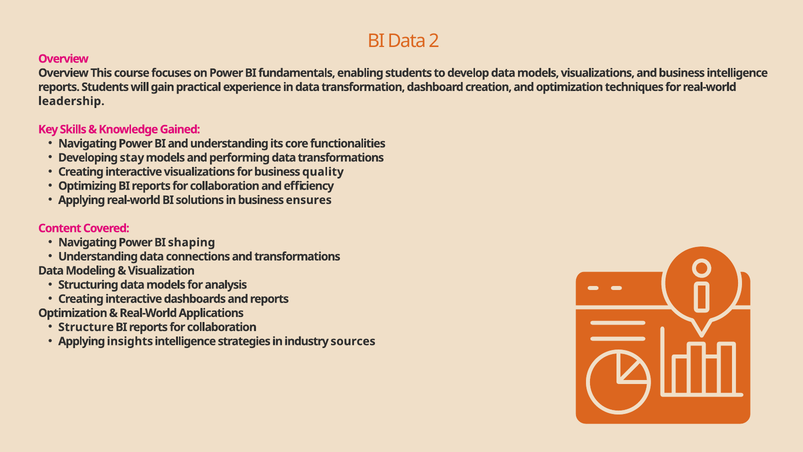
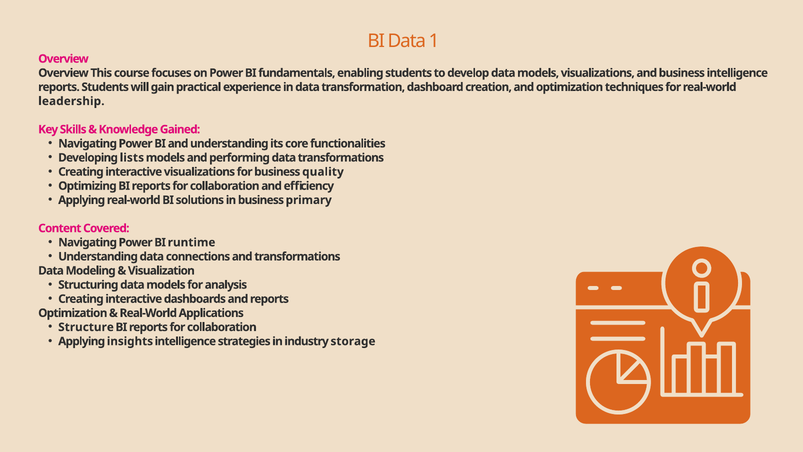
2: 2 -> 1 (434, 41)
stay: stay -> lists (132, 158)
ensures: ensures -> primary (309, 200)
shaping: shaping -> runtime (192, 242)
sources: sources -> storage (353, 341)
